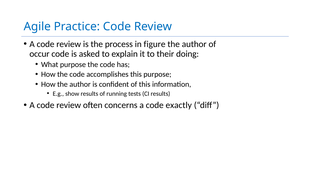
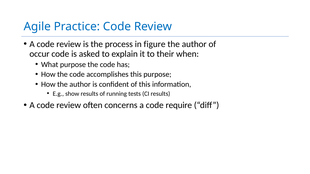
doing: doing -> when (188, 54)
exactly: exactly -> require (179, 105)
